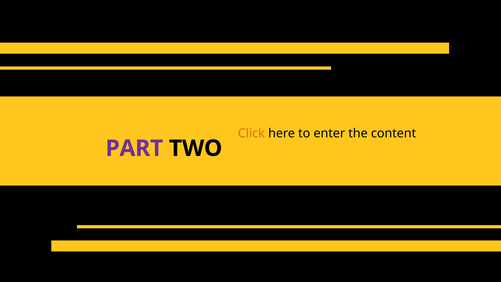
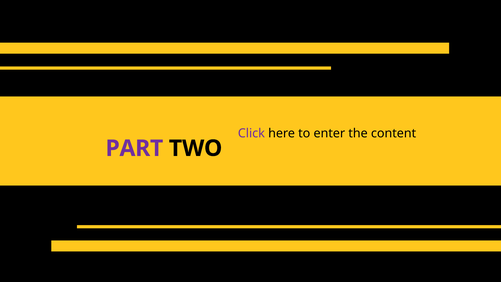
Click colour: orange -> purple (251, 133)
